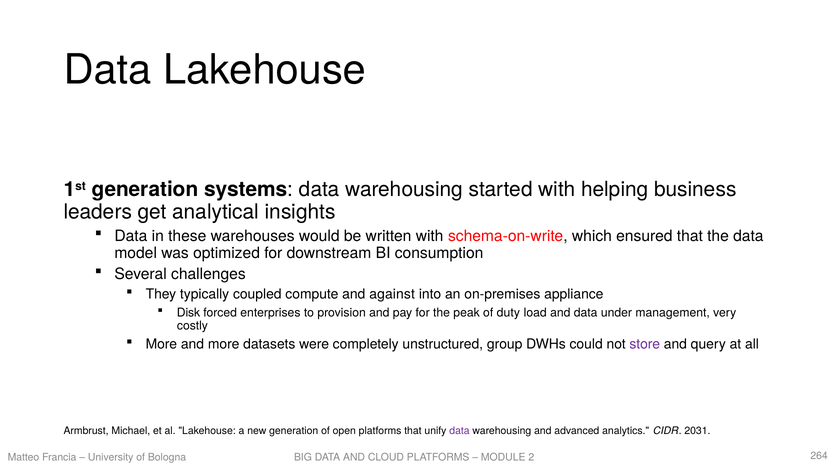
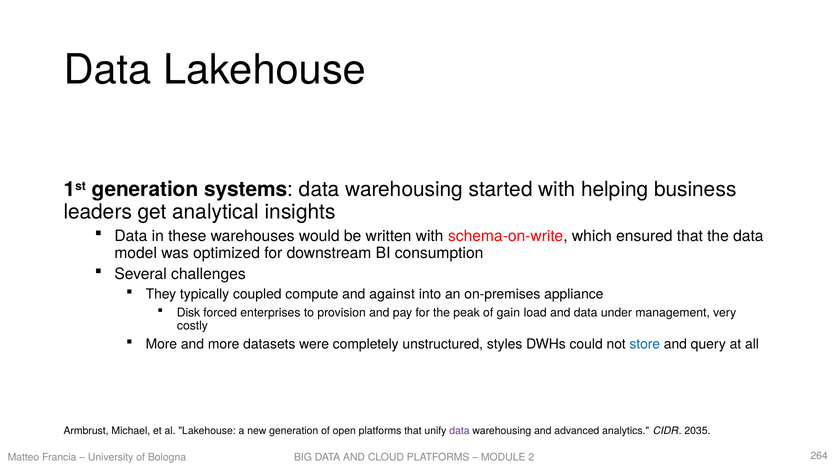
duty: duty -> gain (508, 313)
group: group -> styles (505, 344)
store colour: purple -> blue (645, 344)
2031: 2031 -> 2035 (697, 431)
